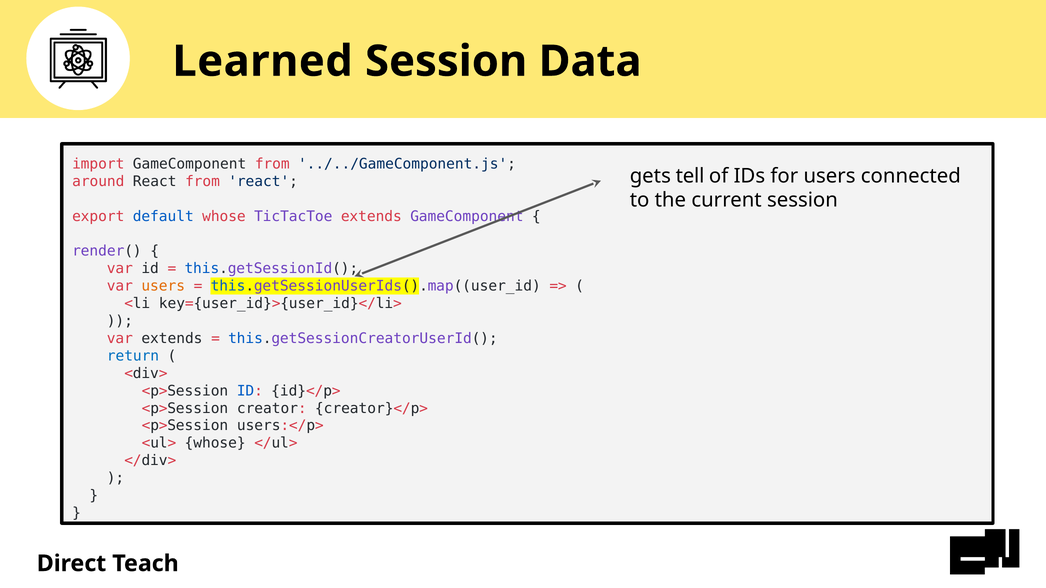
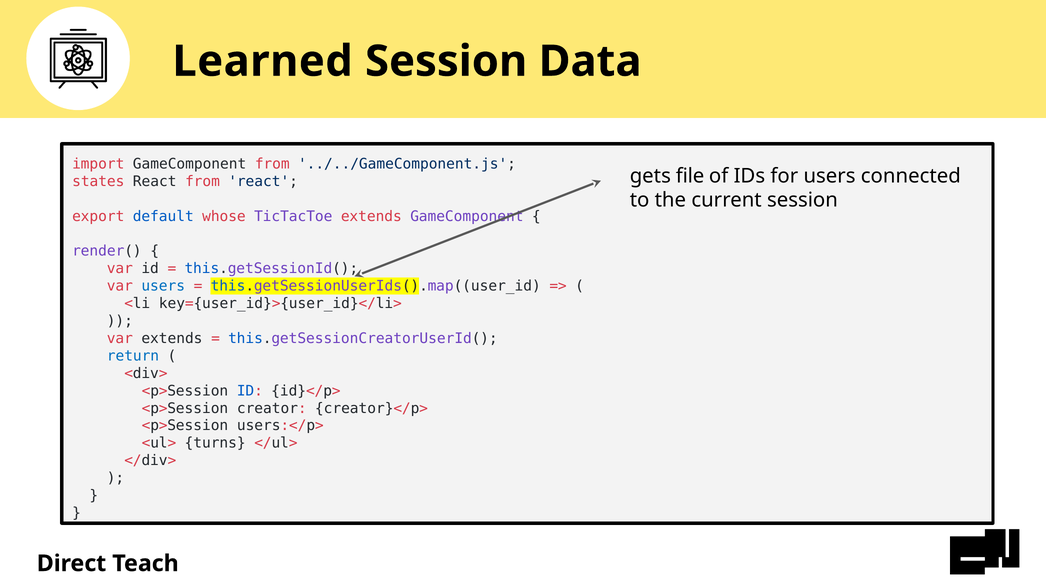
tell: tell -> file (690, 176)
around: around -> states (98, 182)
users colour: orange -> blue (163, 286)
<ul> whose: whose -> turns (215, 443)
